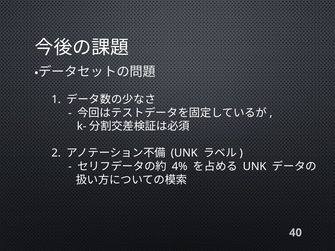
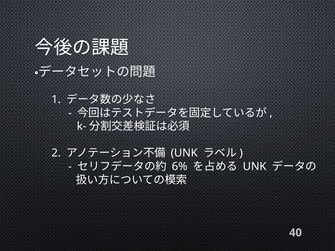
4%: 4% -> 6% (180, 167)
